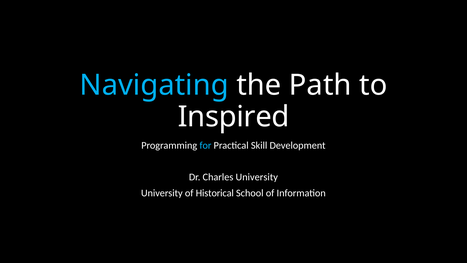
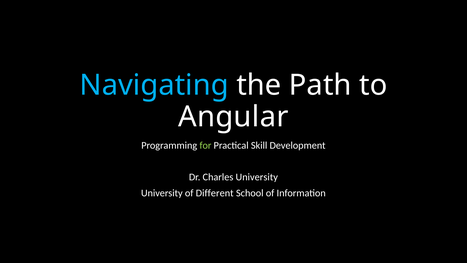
Inspired: Inspired -> Angular (233, 117)
for colour: light blue -> light green (205, 145)
Historical: Historical -> Different (215, 193)
